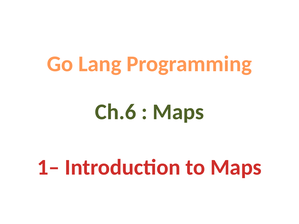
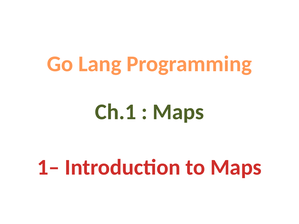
Ch.6: Ch.6 -> Ch.1 (116, 112)
